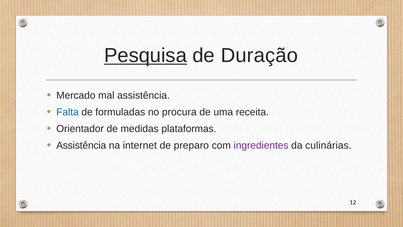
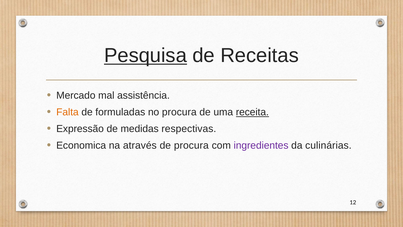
Duração: Duração -> Receitas (260, 55)
Falta colour: blue -> orange (67, 112)
receita underline: none -> present (252, 112)
Orientador: Orientador -> Expressão (80, 129)
plataformas: plataformas -> respectivas (189, 129)
Assistência: Assistência -> Economica (81, 145)
internet: internet -> através (140, 145)
de preparo: preparo -> procura (191, 145)
